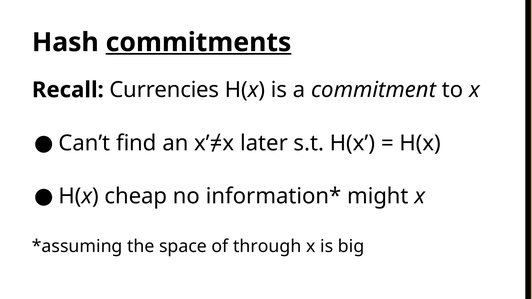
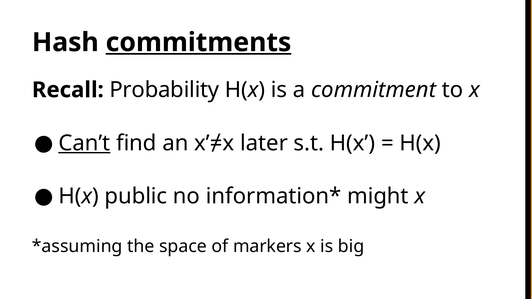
Currencies: Currencies -> Probability (164, 90)
Can’t underline: none -> present (84, 143)
cheap: cheap -> public (136, 196)
through: through -> markers (267, 247)
